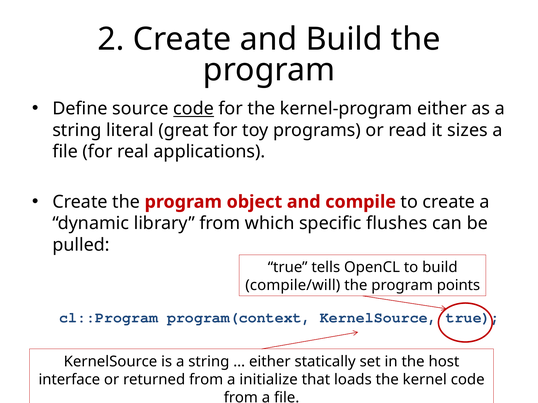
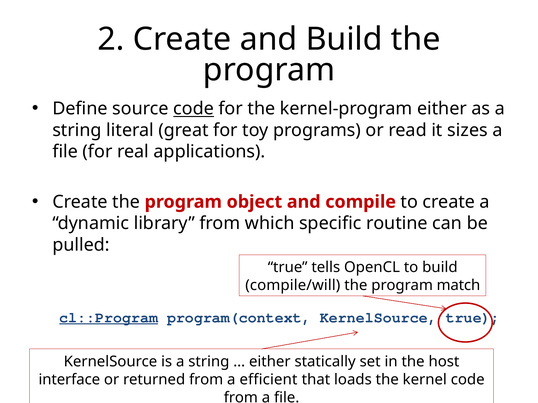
flushes: flushes -> routine (397, 224)
points: points -> match (458, 286)
cl::Program underline: none -> present (109, 318)
initialize: initialize -> efficient (269, 380)
